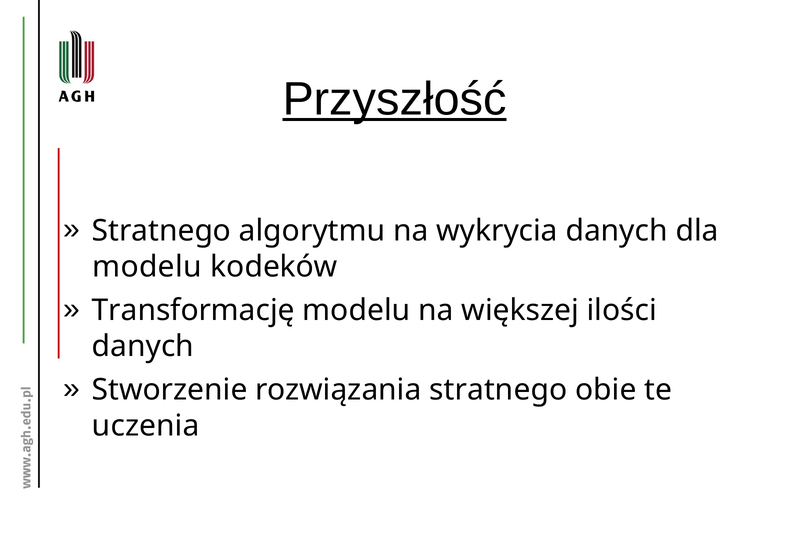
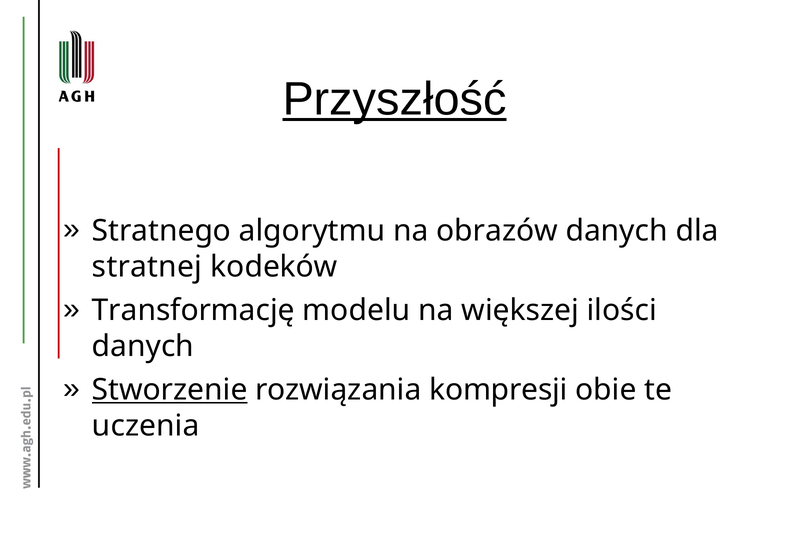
wykrycia: wykrycia -> obrazów (497, 231)
modelu: modelu -> stratnej (147, 267)
Stworzenie underline: none -> present (170, 390)
rozwiązania stratnego: stratnego -> kompresji (498, 390)
